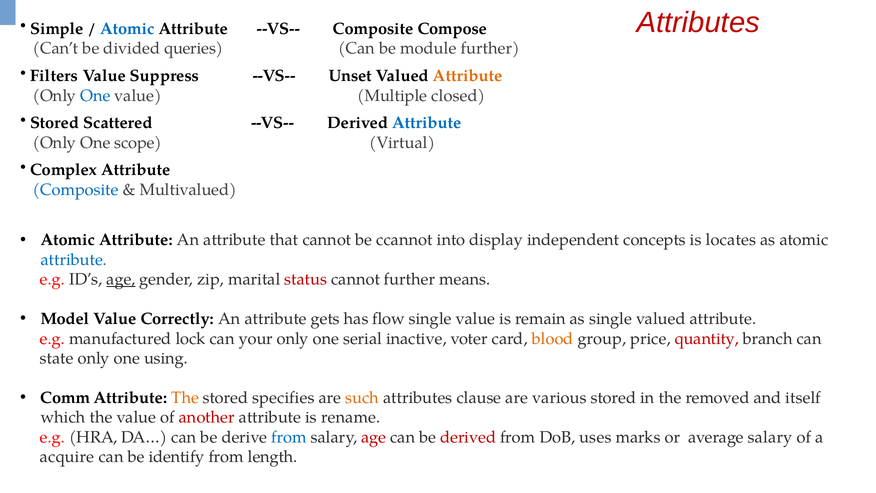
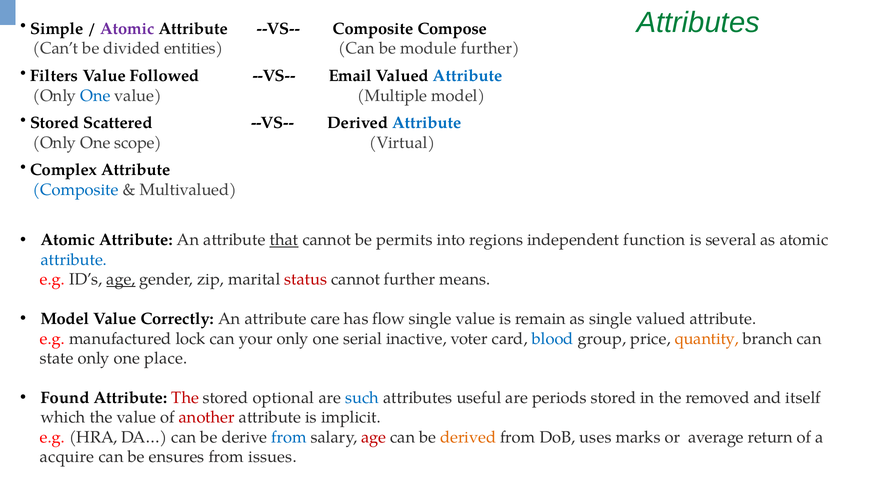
Attributes colour: red -> green (698, 23)
Atomic colour: blue -> purple (127, 29)
queries: queries -> entities (194, 48)
Suppress: Suppress -> Followed (165, 76)
Unset: Unset -> Email (350, 76)
Attribute colour: orange -> blue (468, 76)
Multiple closed: closed -> model (458, 96)
that underline: none -> present (284, 240)
ccannot: ccannot -> permits (404, 240)
display: display -> regions (496, 240)
concepts: concepts -> function (654, 240)
locates: locates -> several (731, 240)
gets: gets -> care (325, 319)
blood colour: orange -> blue (553, 338)
quantity colour: red -> orange (707, 338)
using: using -> place (166, 358)
Comm: Comm -> Found (65, 398)
The colour: orange -> red (185, 398)
specifies: specifies -> optional (283, 398)
such colour: orange -> blue (362, 398)
clause: clause -> useful (479, 398)
various: various -> periods (559, 398)
rename: rename -> implicit (351, 417)
derived colour: red -> orange (468, 437)
average salary: salary -> return (770, 437)
identify: identify -> ensures (177, 457)
length: length -> issues (272, 457)
